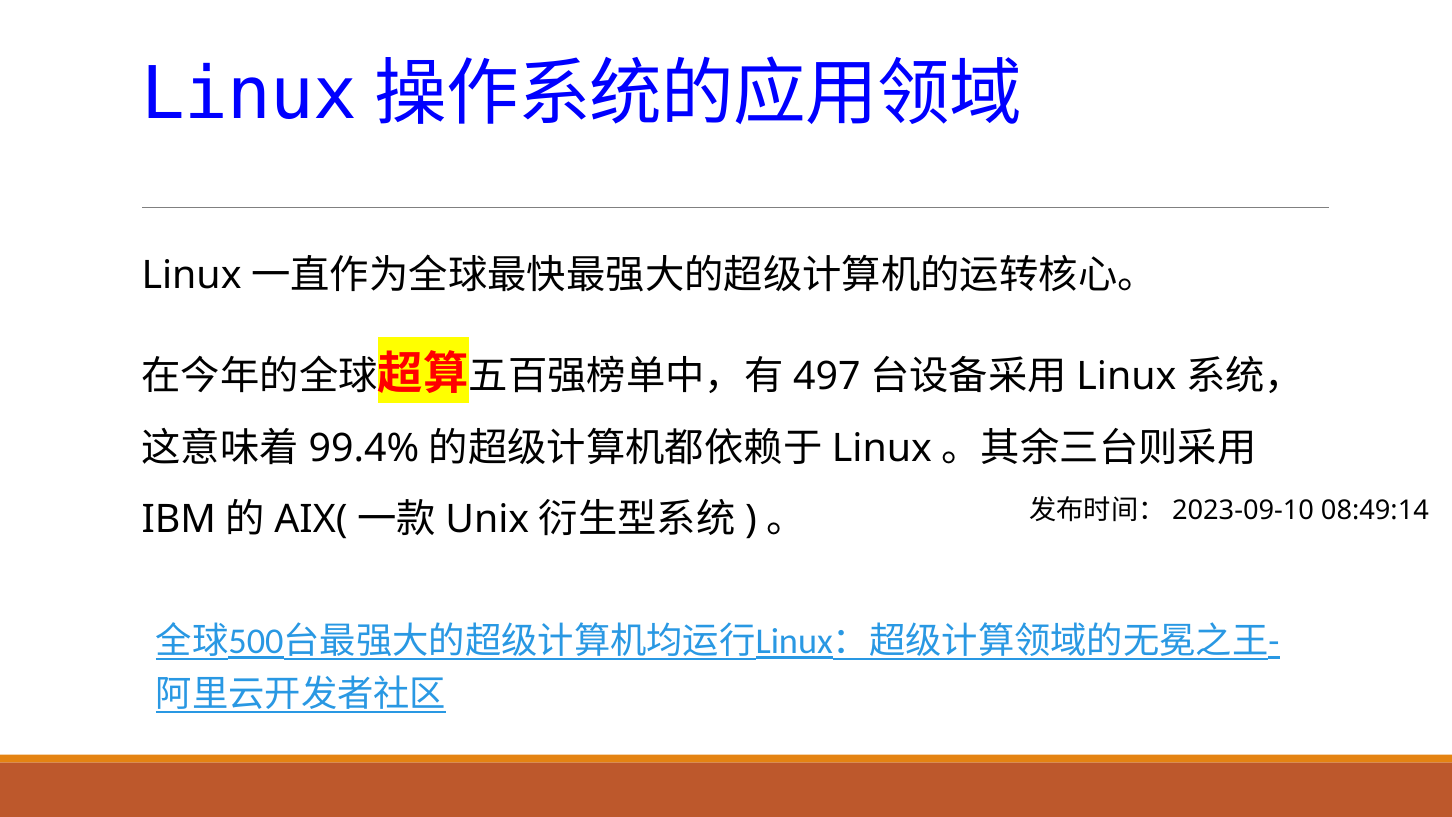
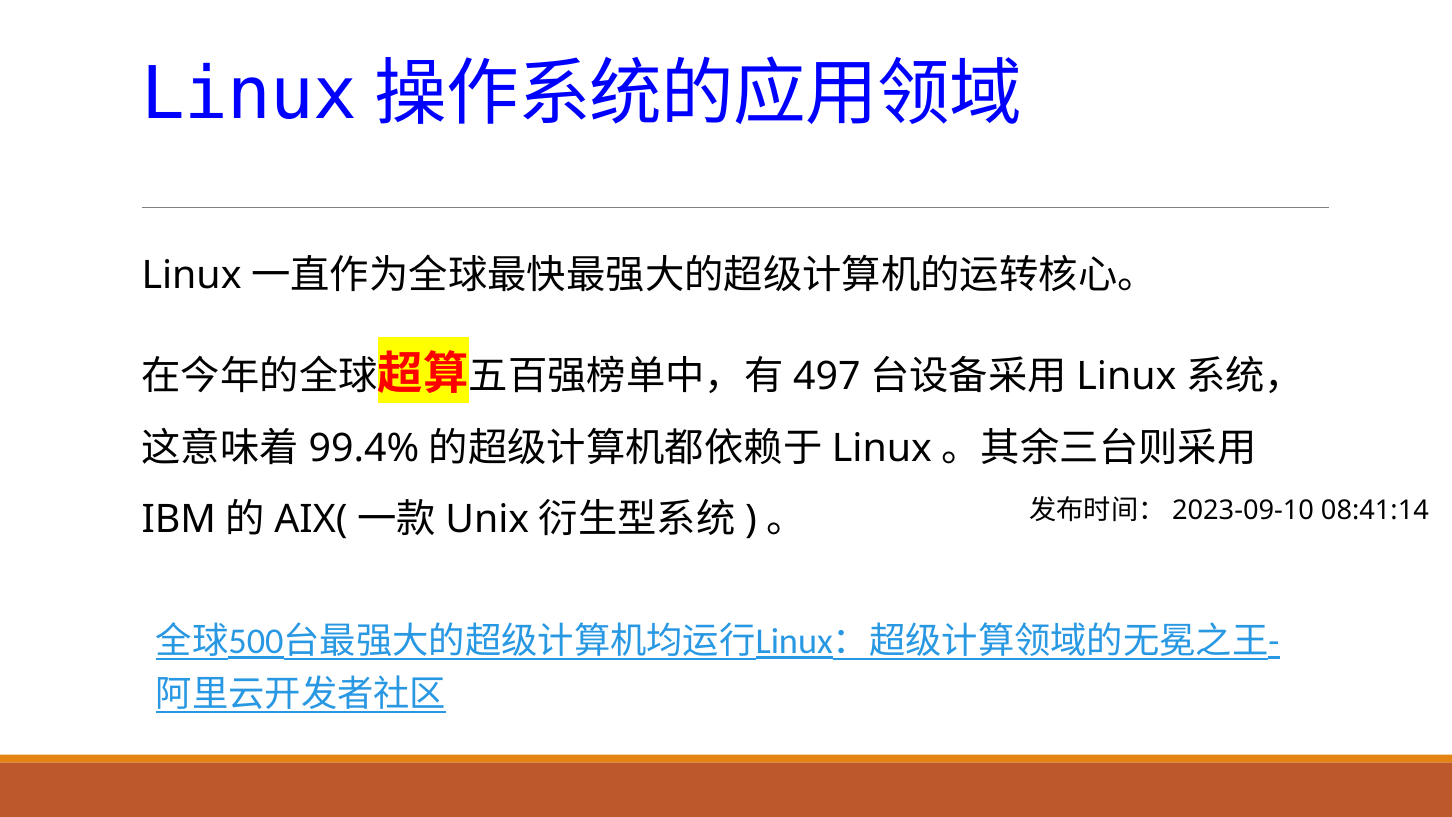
08:49:14: 08:49:14 -> 08:41:14 (1375, 510)
